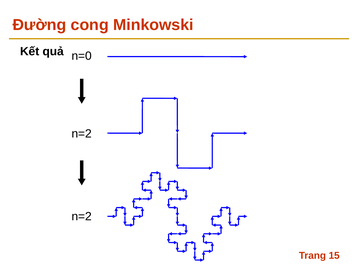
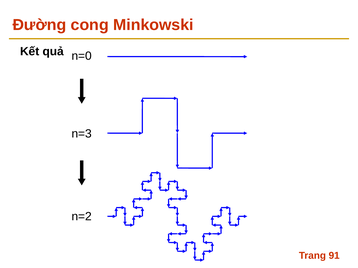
n=2: n=2 -> n=3 (82, 134)
15: 15 -> 91 (334, 256)
